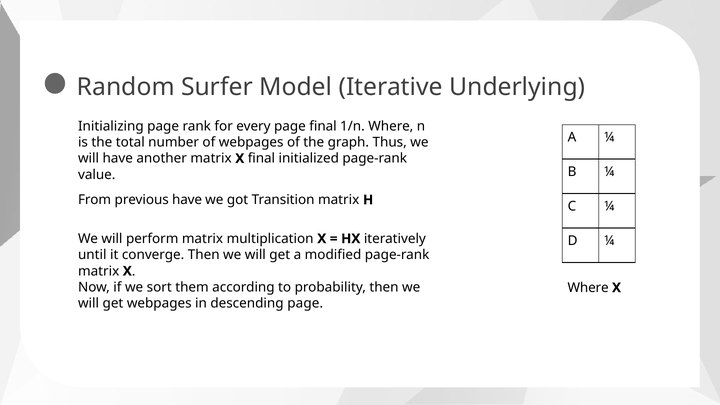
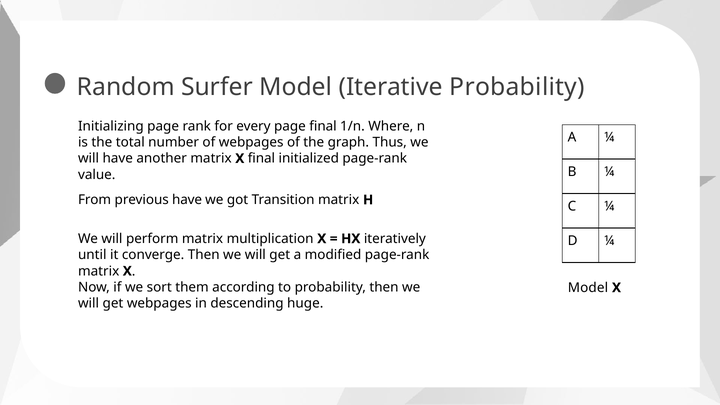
Iterative Underlying: Underlying -> Probability (517, 87)
Where: Where -> Model (588, 288)
descending page: page -> huge (305, 304)
